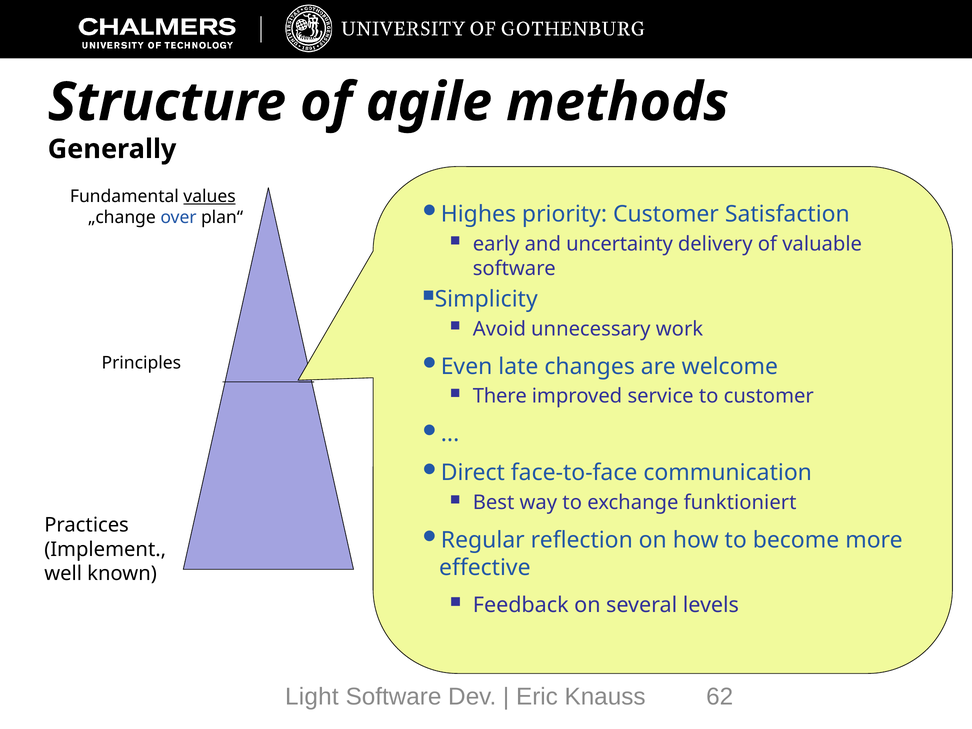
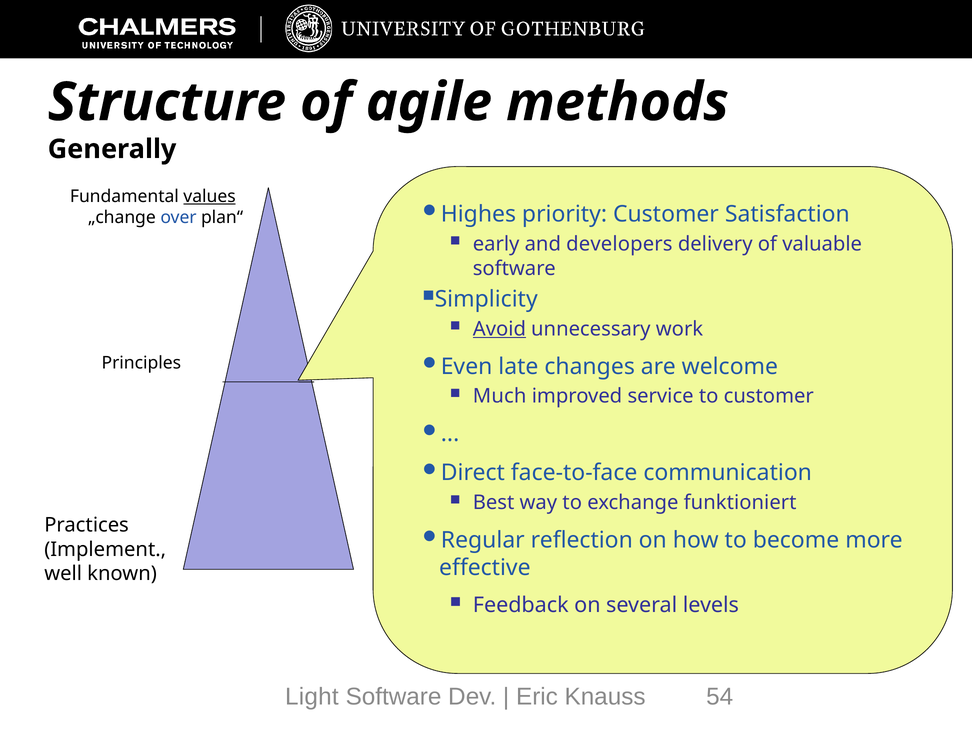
uncertainty: uncertainty -> developers (619, 244)
Avoid underline: none -> present (499, 329)
There: There -> Much (500, 396)
62: 62 -> 54 (720, 697)
